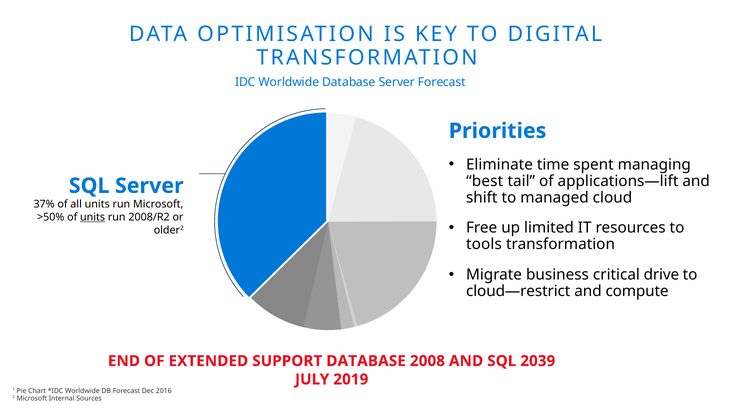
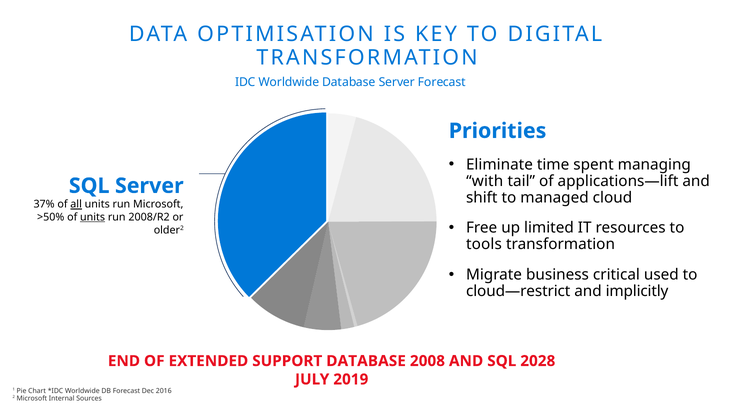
best: best -> with (485, 181)
all underline: none -> present (76, 204)
drive: drive -> used (661, 275)
compute: compute -> implicitly (637, 291)
2039: 2039 -> 2028 (538, 361)
